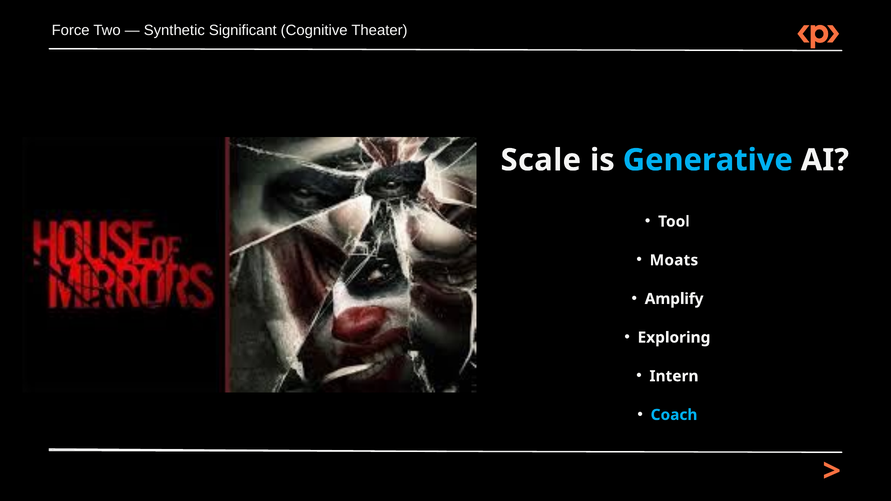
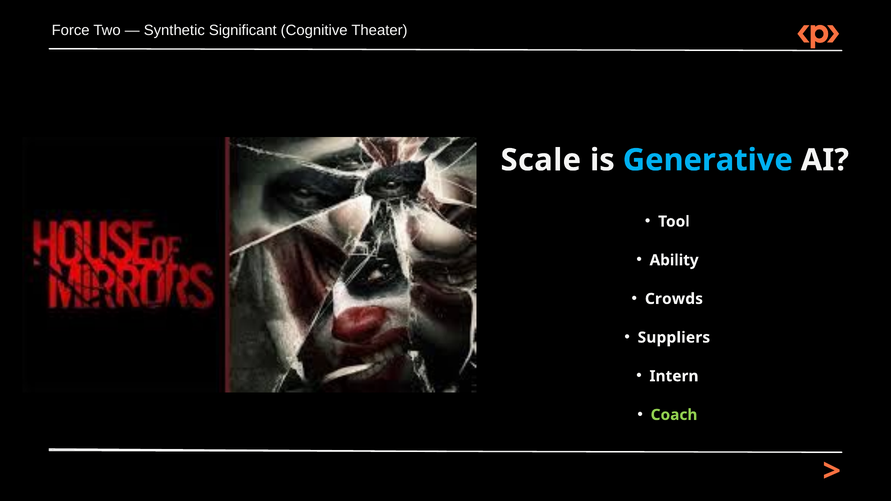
Moats: Moats -> Ability (674, 260)
Amplify: Amplify -> Crowds (674, 299)
Exploring: Exploring -> Suppliers (674, 338)
Coach colour: light blue -> light green (674, 415)
